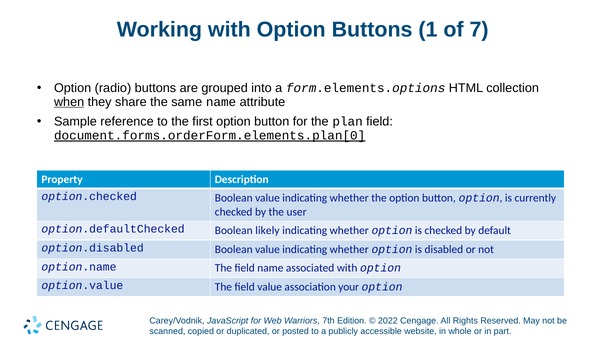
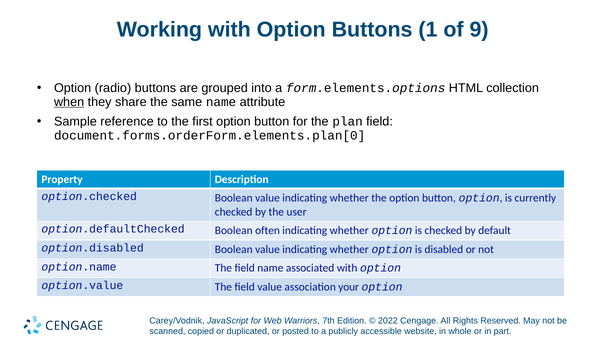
7: 7 -> 9 (479, 30)
document.forms.orderForm.elements.plan[0 underline: present -> none (210, 135)
likely: likely -> often (268, 230)
